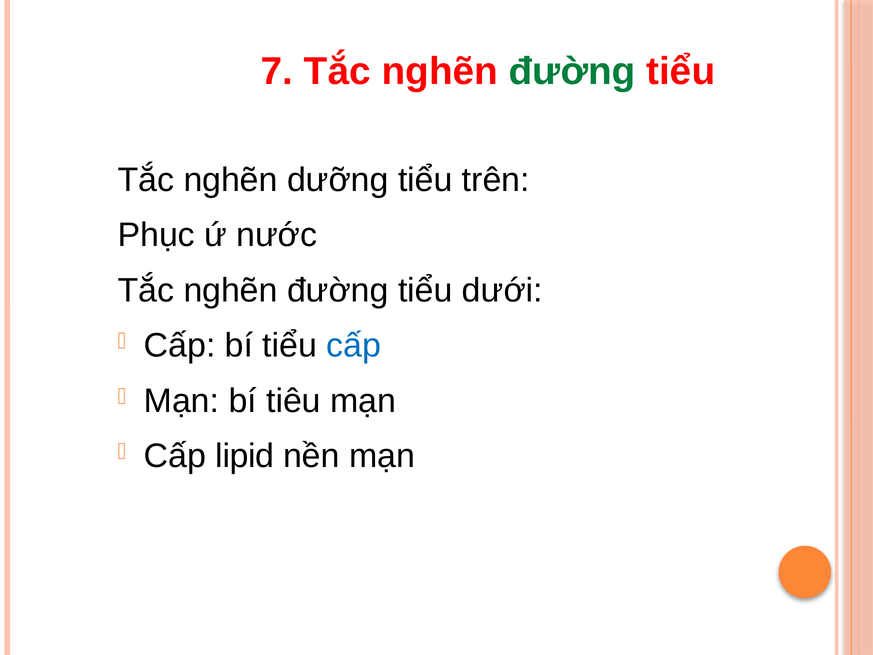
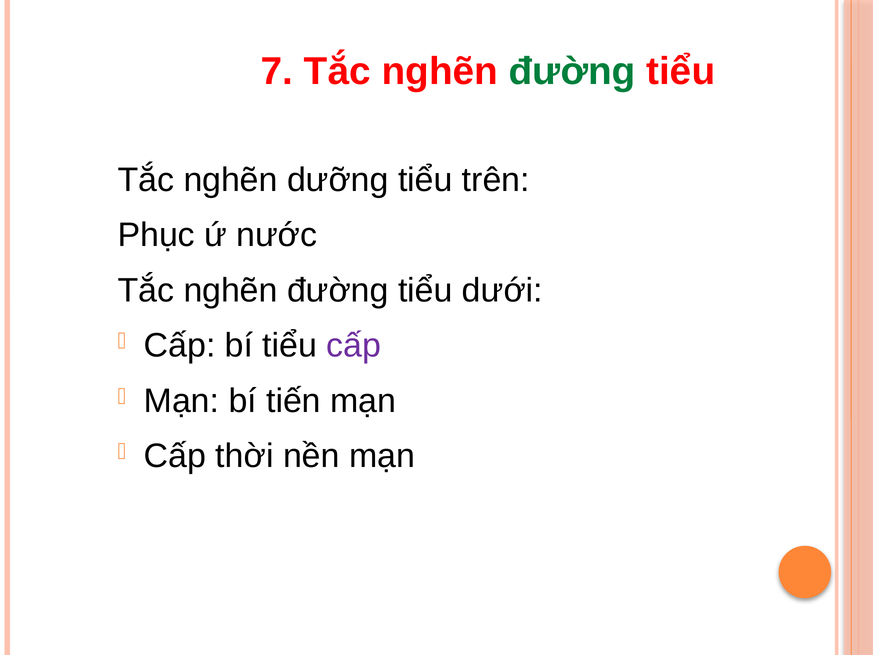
cấp colour: blue -> purple (354, 345)
tiêu: tiêu -> tiến (293, 401)
lipid: lipid -> thời (245, 456)
